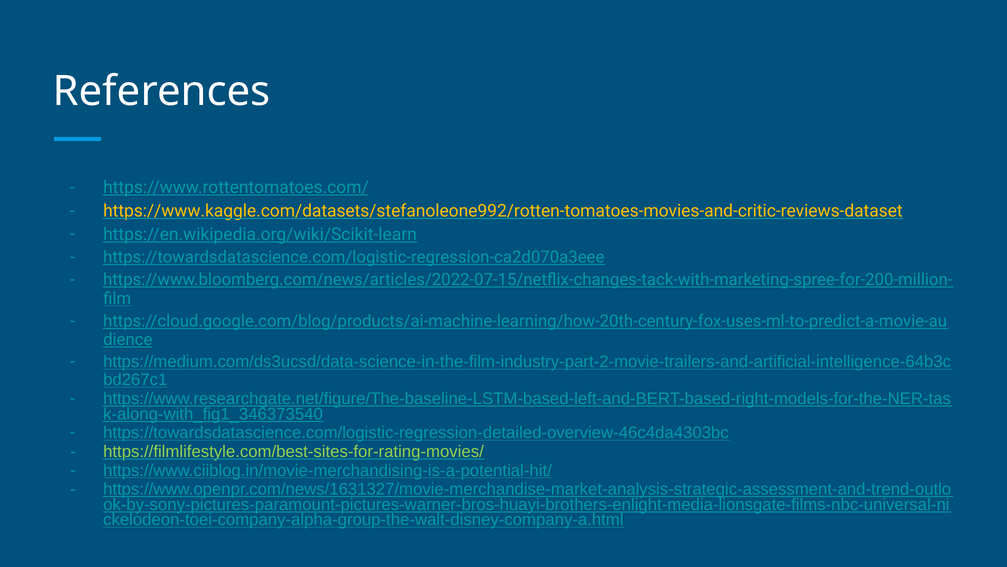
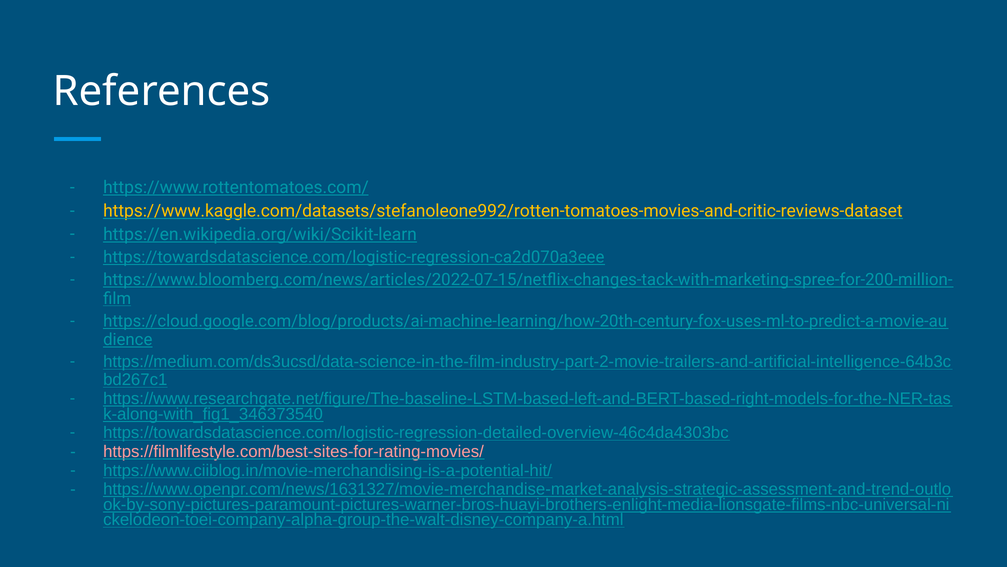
https://filmlifestyle.com/best-sites-for-rating-movies/ colour: light green -> pink (293, 451)
